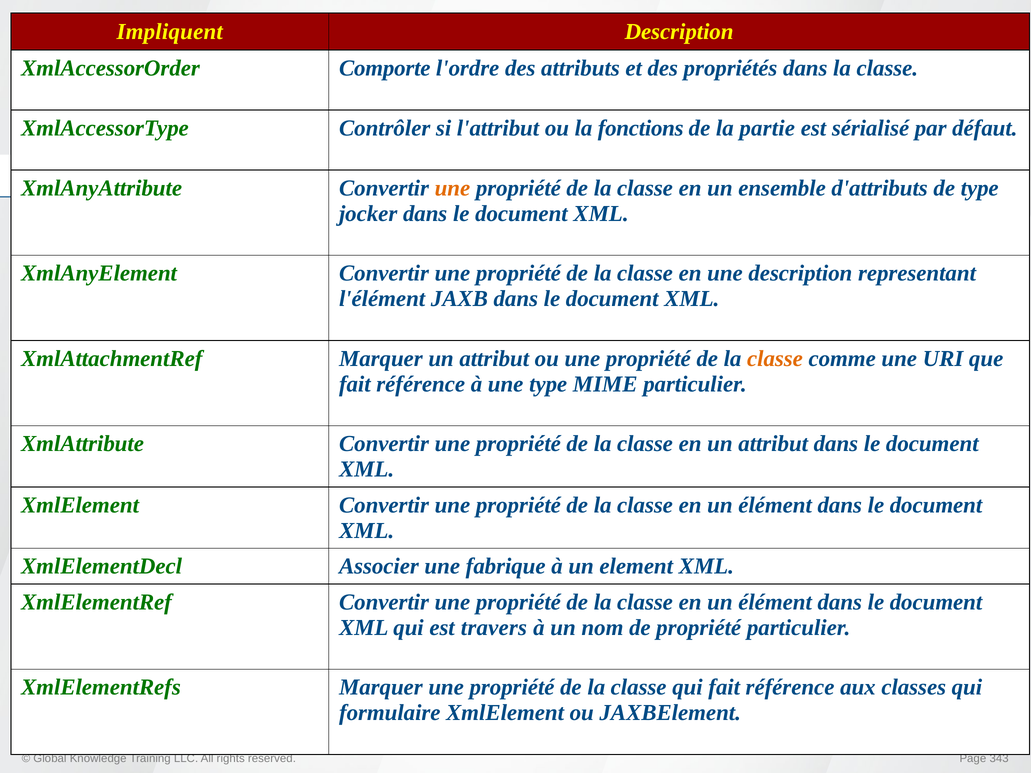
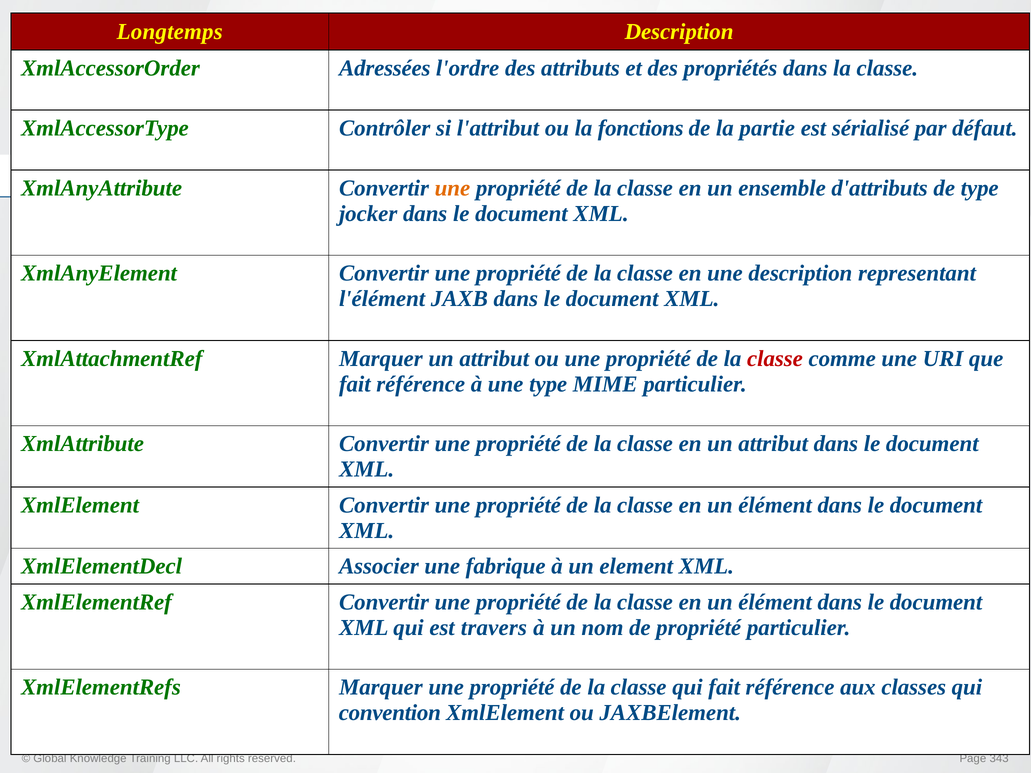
Impliquent: Impliquent -> Longtemps (170, 32)
Comporte: Comporte -> Adressées (385, 68)
classe colour: orange -> red (775, 359)
formulaire: formulaire -> convention (390, 713)
